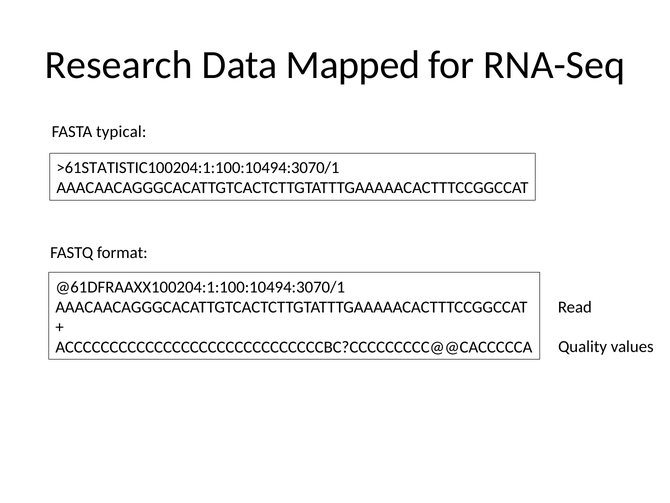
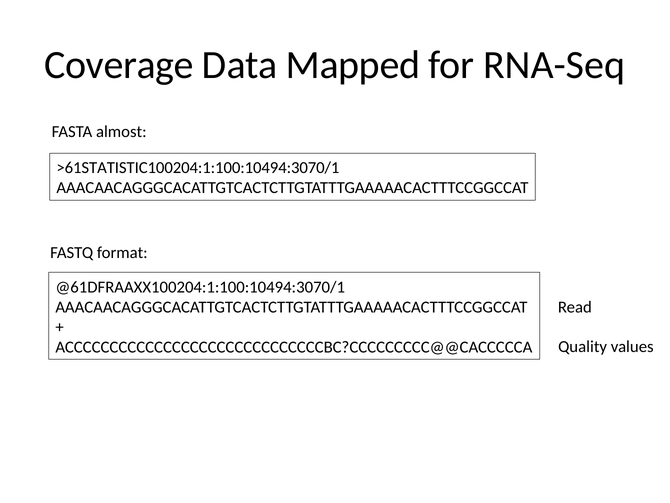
Research: Research -> Coverage (119, 65)
typical: typical -> almost (121, 132)
